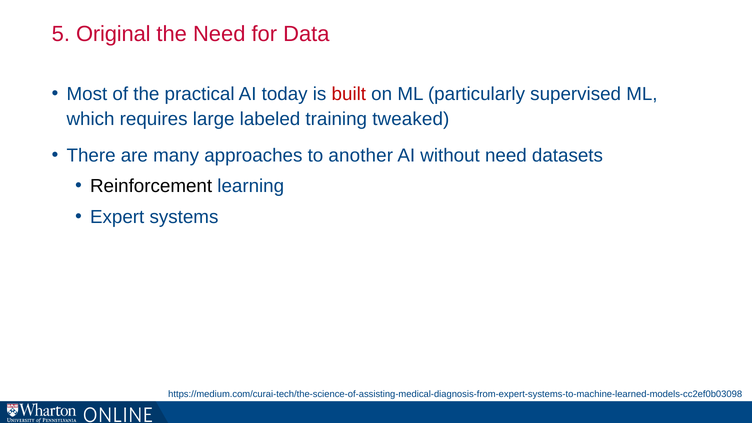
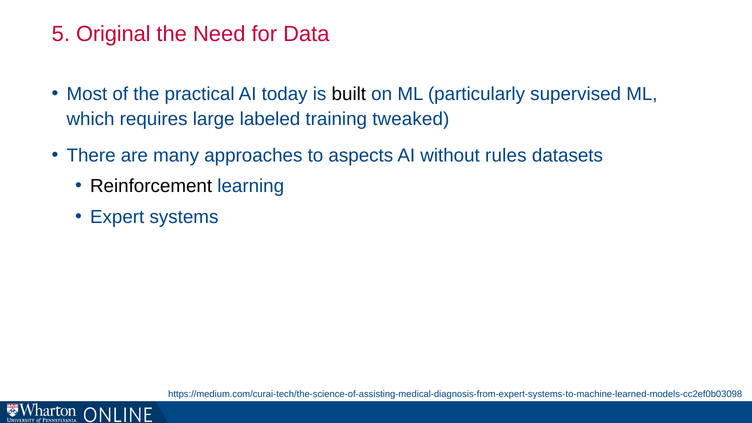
built colour: red -> black (349, 94)
another: another -> aspects (361, 156)
without need: need -> rules (506, 156)
